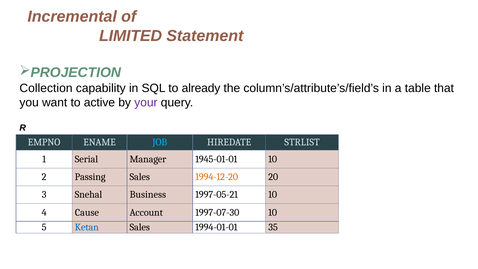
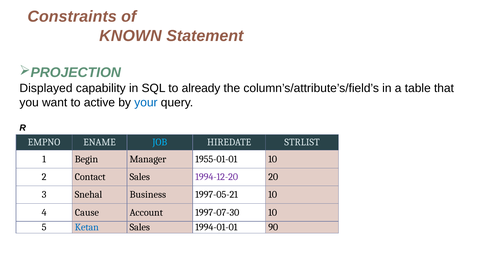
Incremental: Incremental -> Constraints (72, 17)
LIMITED: LIMITED -> KNOWN (130, 36)
Collection: Collection -> Displayed (46, 88)
your colour: purple -> blue (146, 102)
Serial: Serial -> Begin (86, 159)
1945-01-01: 1945-01-01 -> 1955-01-01 (216, 159)
Passing: Passing -> Contact (90, 177)
1994-12-20 colour: orange -> purple (217, 177)
35: 35 -> 90 (273, 227)
